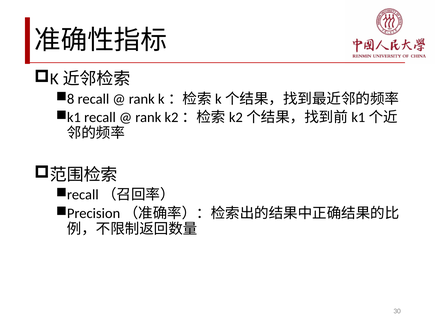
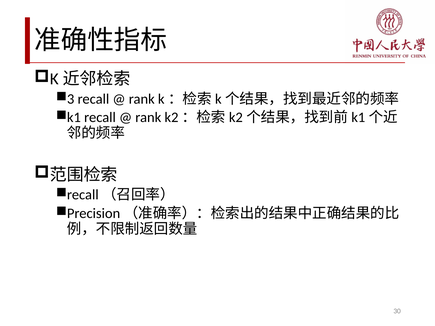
8: 8 -> 3 (71, 99)
